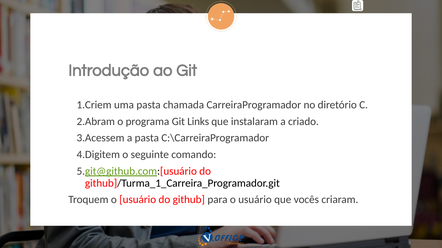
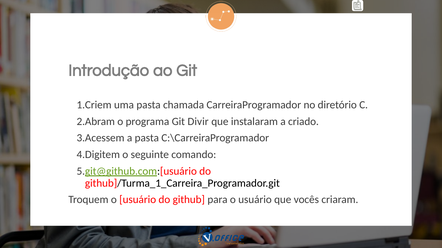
Links: Links -> Divir (198, 122)
